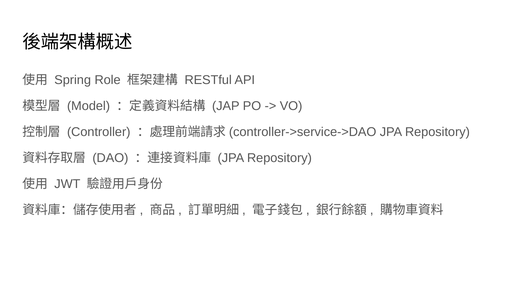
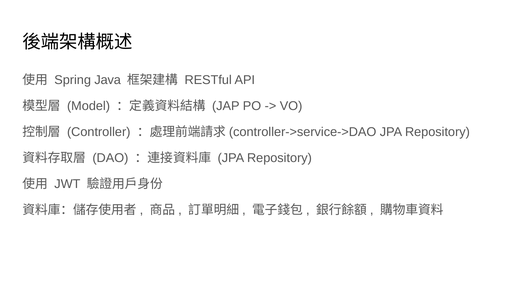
Role: Role -> Java (108, 80)
